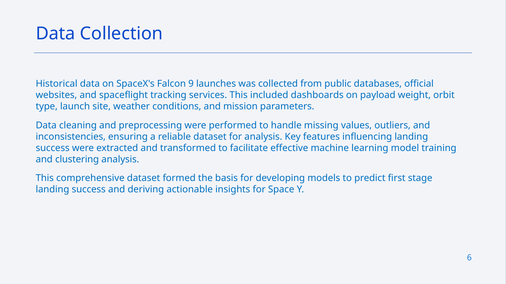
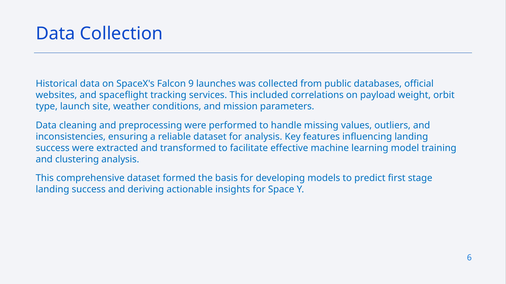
dashboards: dashboards -> correlations (317, 95)
